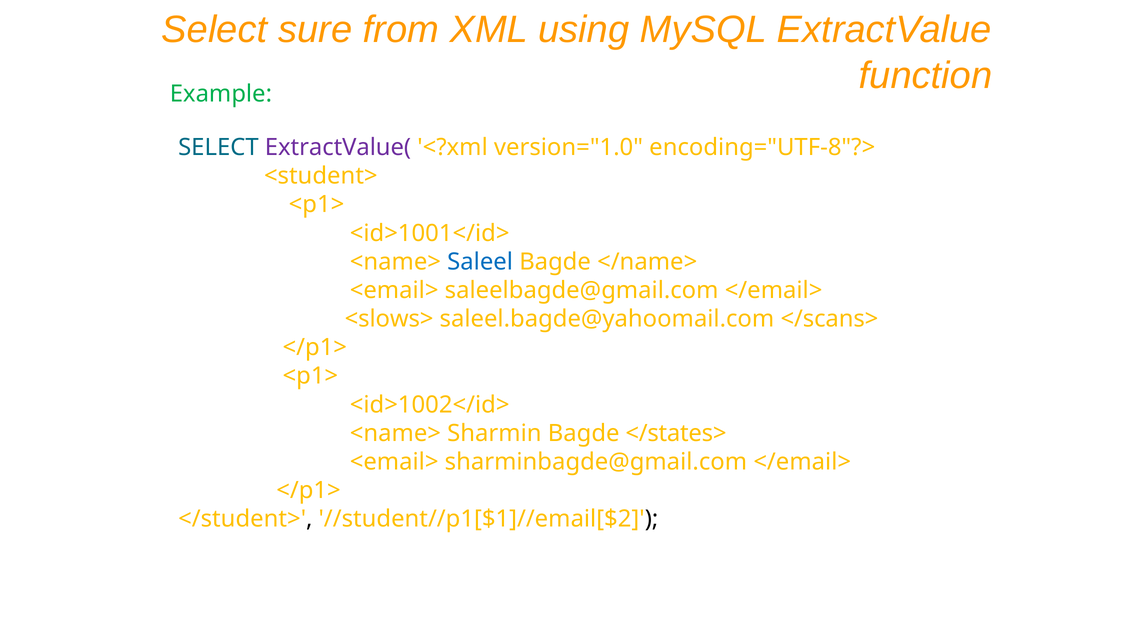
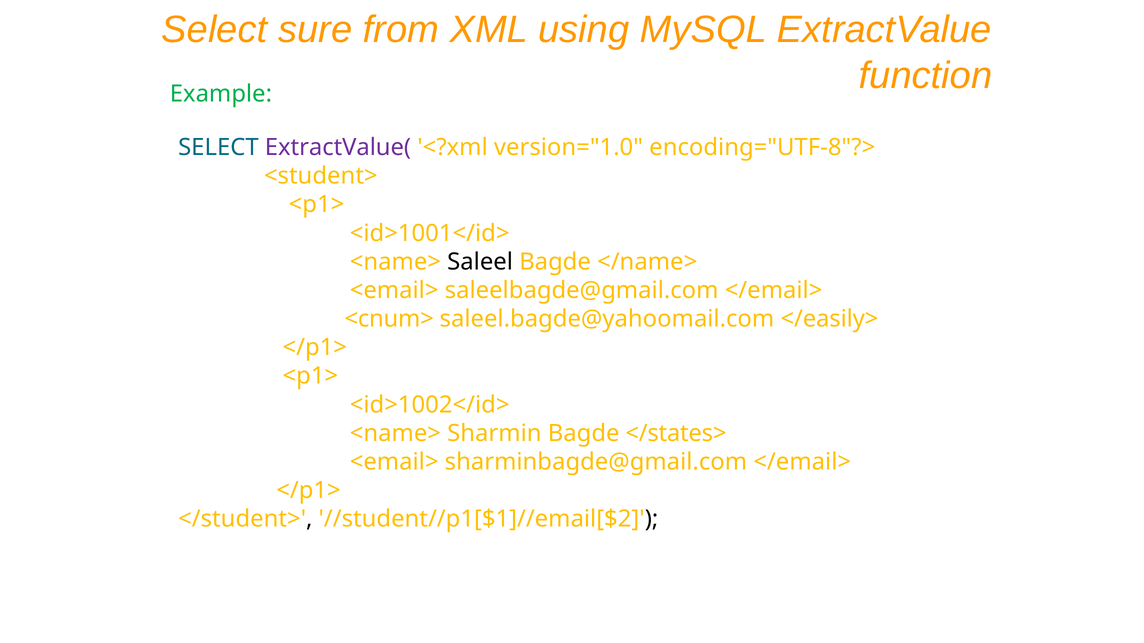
Saleel colour: blue -> black (480, 262)
<slows>: <slows> -> <cnum> (389, 319)
</scans>: </scans> -> </easily> (829, 319)
